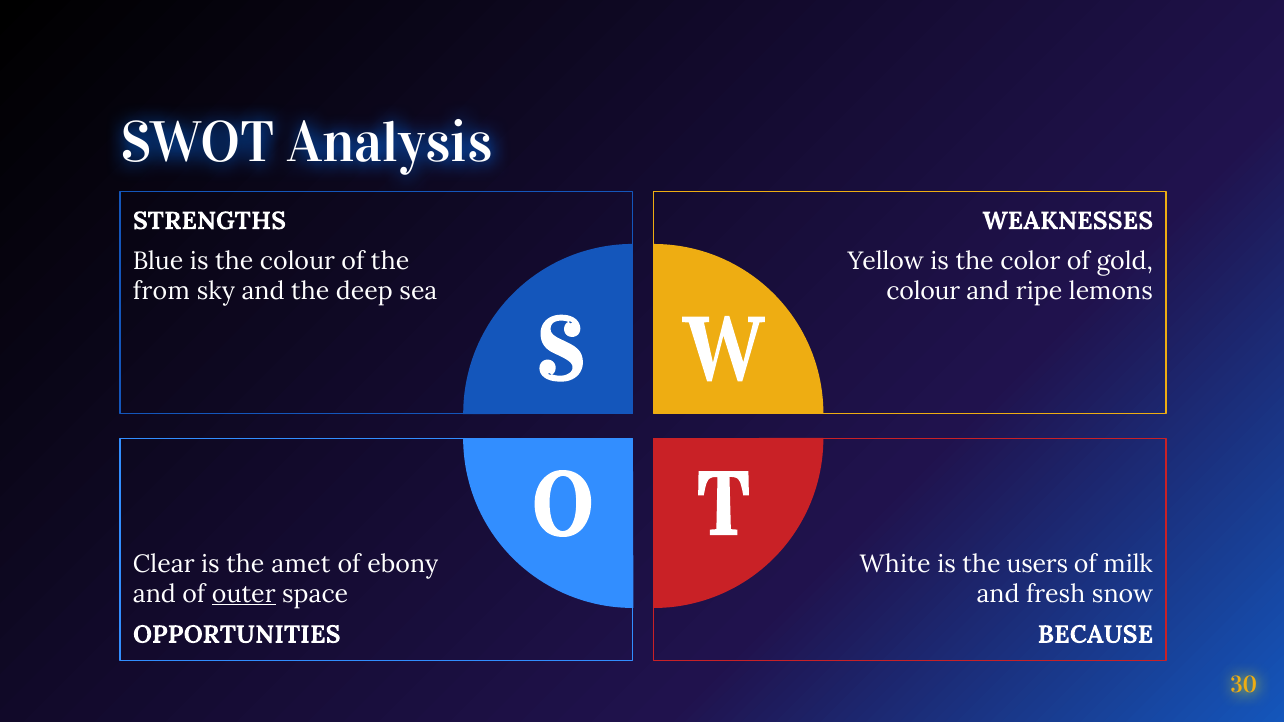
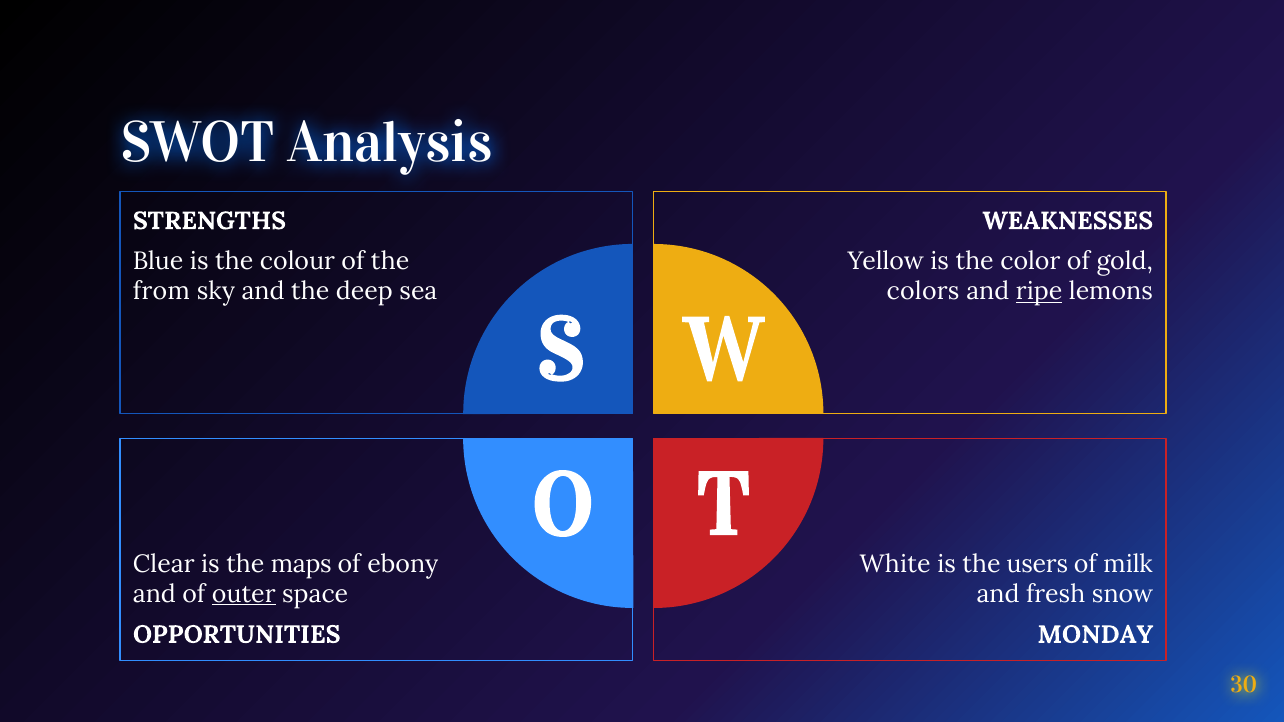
colour: colour -> colors (923, 292)
ripe underline: none -> present (1039, 292)
amet: amet -> maps (301, 564)
BECAUSE: BECAUSE -> MONDAY (1095, 635)
